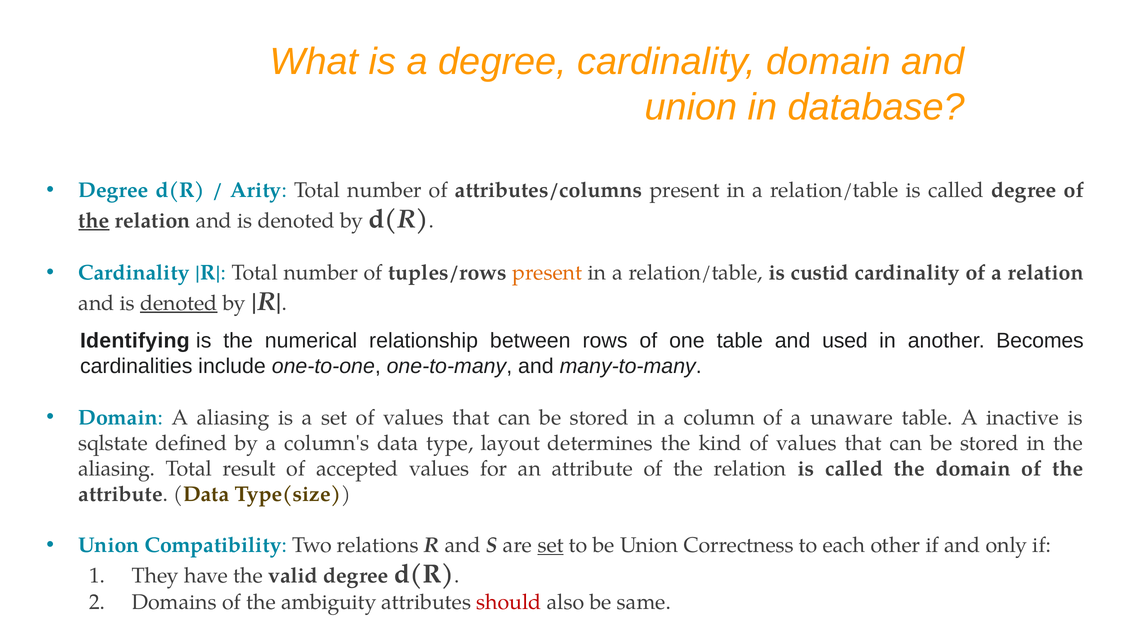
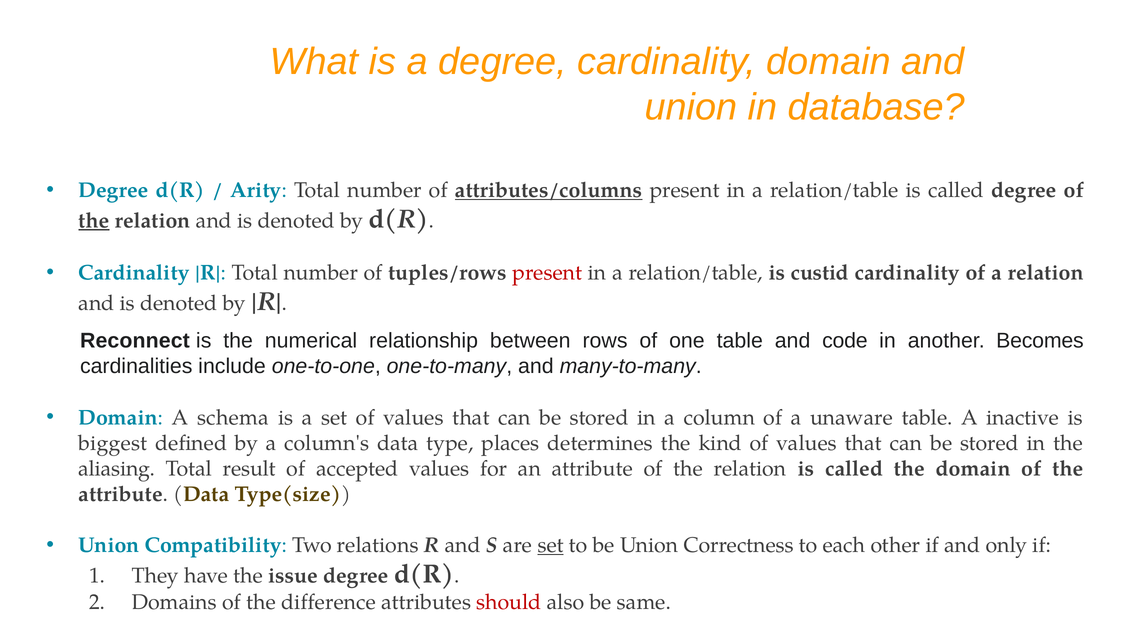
attributes/columns underline: none -> present (549, 191)
present colour: orange -> red (547, 273)
denoted underline: present -> none (179, 303)
Identifying: Identifying -> Reconnect (135, 341)
used: used -> code (845, 341)
A aliasing: aliasing -> schema (233, 418)
sqlstate: sqlstate -> biggest (113, 444)
layout: layout -> places (510, 444)
valid: valid -> issue (293, 576)
ambiguity: ambiguity -> difference (329, 603)
